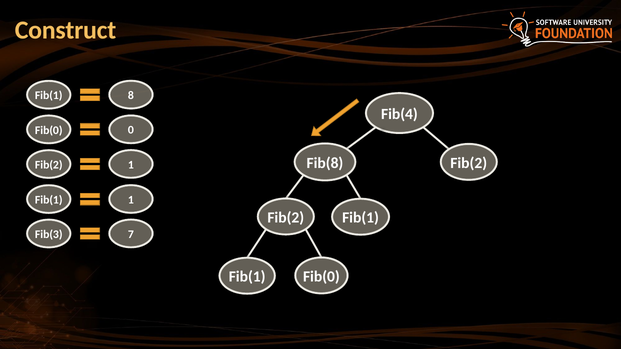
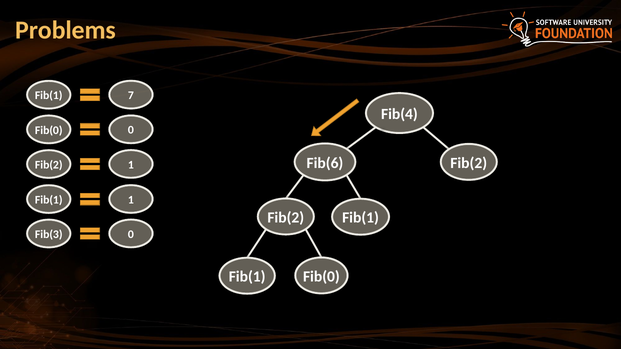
Construct: Construct -> Problems (65, 30)
8: 8 -> 7 (131, 96)
Fib(8: Fib(8 -> Fib(6 (325, 163)
Fib(3 7: 7 -> 0 (131, 235)
